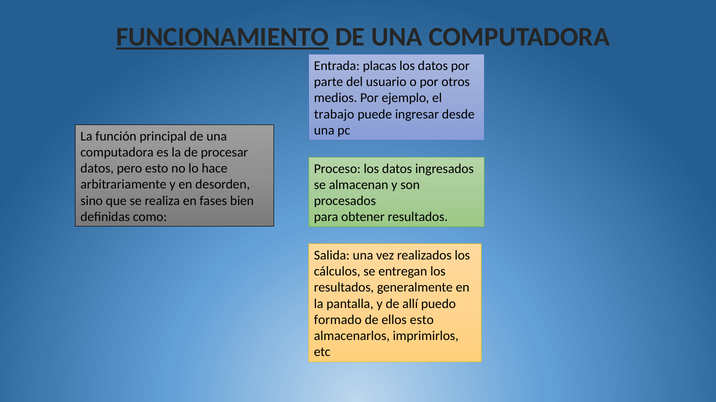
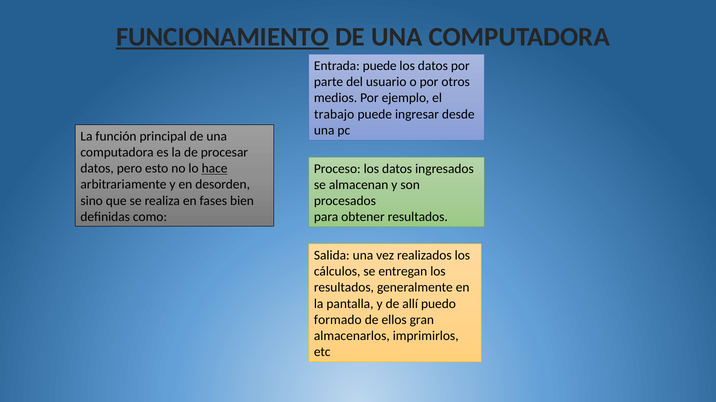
Entrada placas: placas -> puede (380, 66)
hace underline: none -> present (215, 169)
ellos esto: esto -> gran (422, 320)
